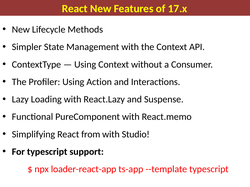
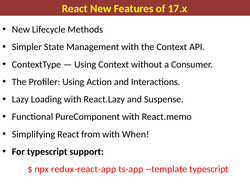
Studio: Studio -> When (136, 135)
loader-react-app: loader-react-app -> redux-react-app (84, 170)
